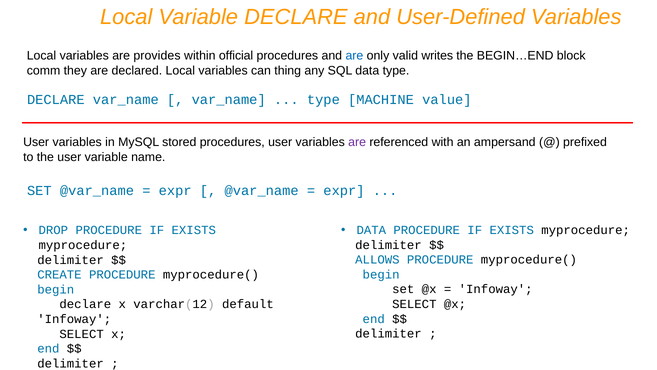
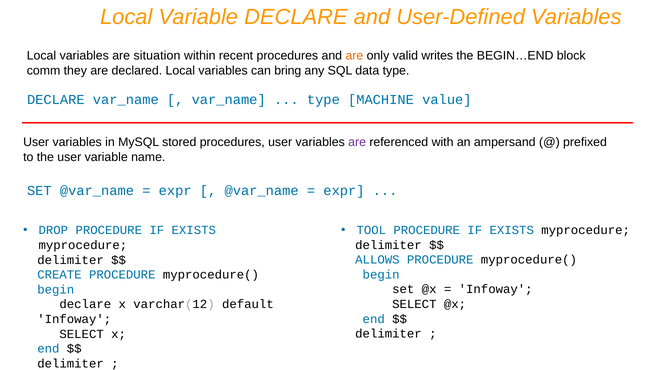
provides: provides -> situation (157, 56)
official: official -> recent (236, 56)
are colour: blue -> orange (354, 56)
thing: thing -> bring (288, 71)
DATA: DATA -> TOOL (371, 230)
